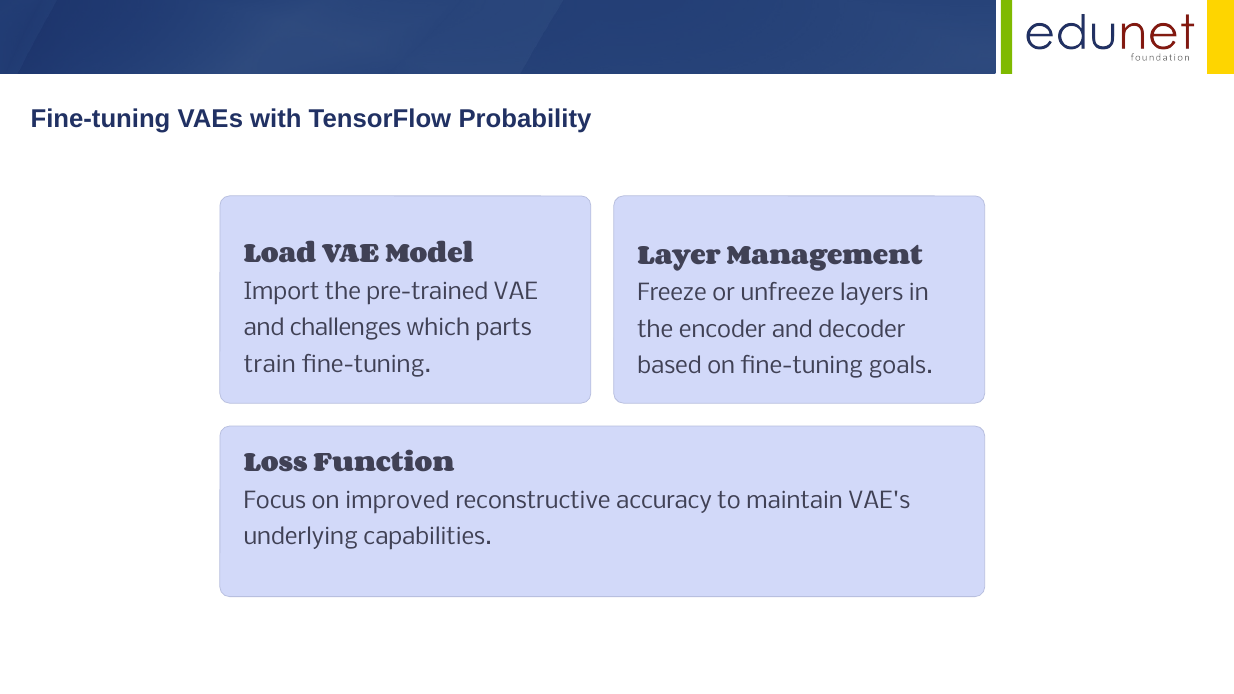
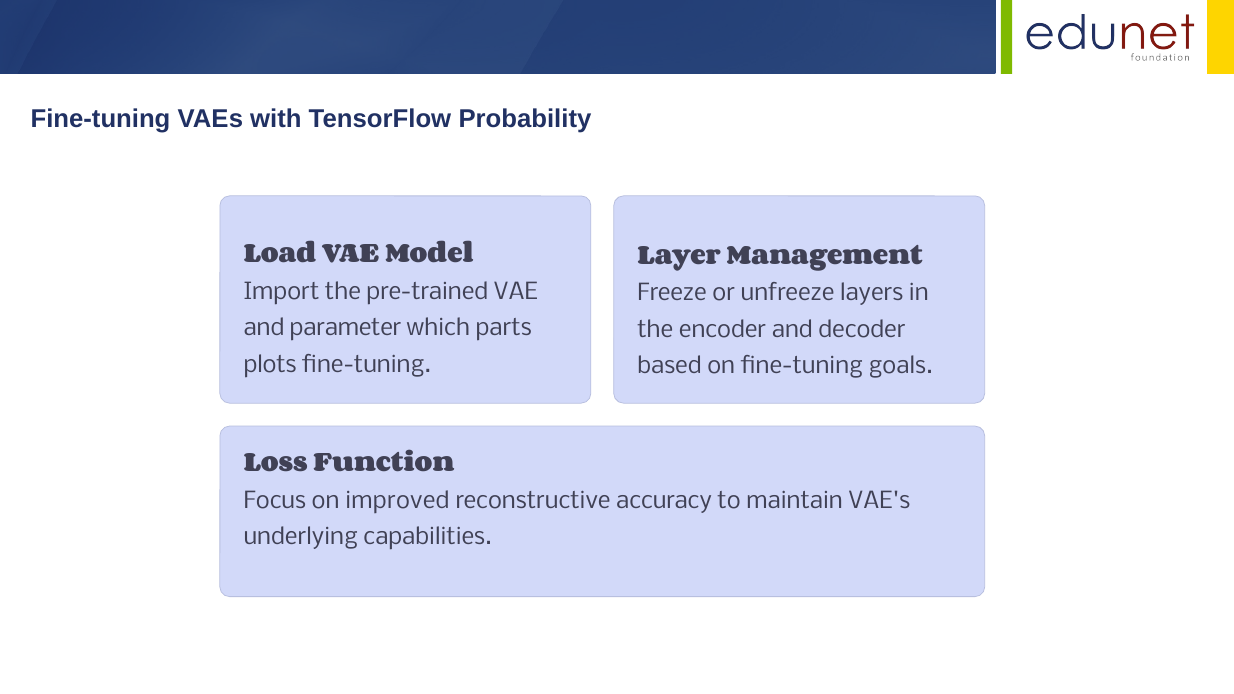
challenges: challenges -> parameter (346, 329)
train: train -> plots (270, 365)
